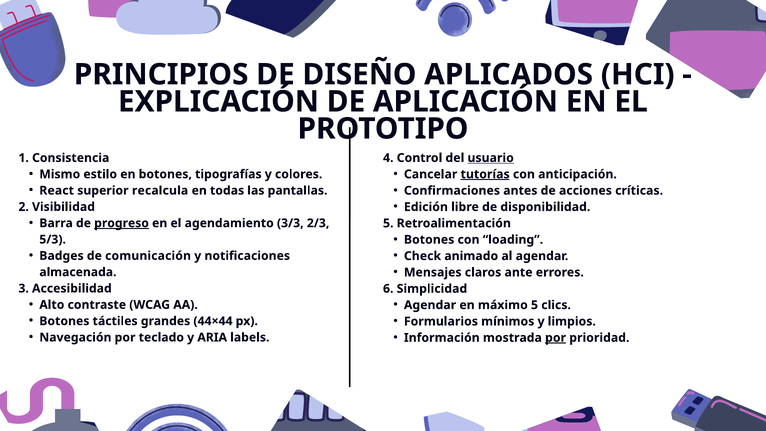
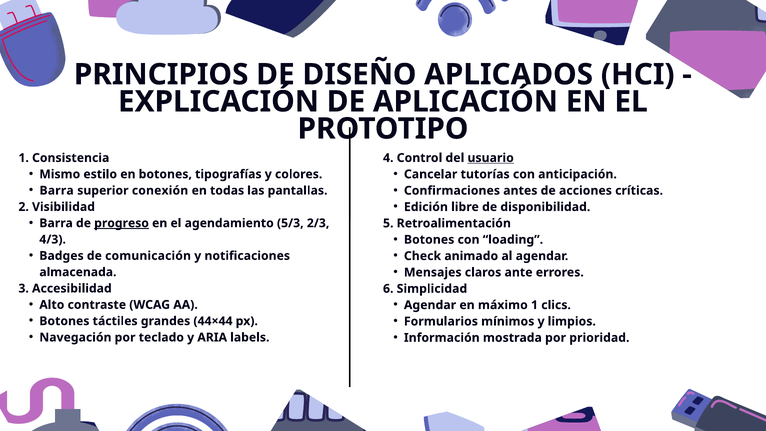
tutorías underline: present -> none (485, 174)
React: React -> Barra (57, 190)
recalcula: recalcula -> conexión (160, 190)
3/3: 3/3 -> 5/3 (290, 223)
5/3: 5/3 -> 4/3 (53, 239)
máximo 5: 5 -> 1 (535, 305)
por underline: present -> none (556, 338)
